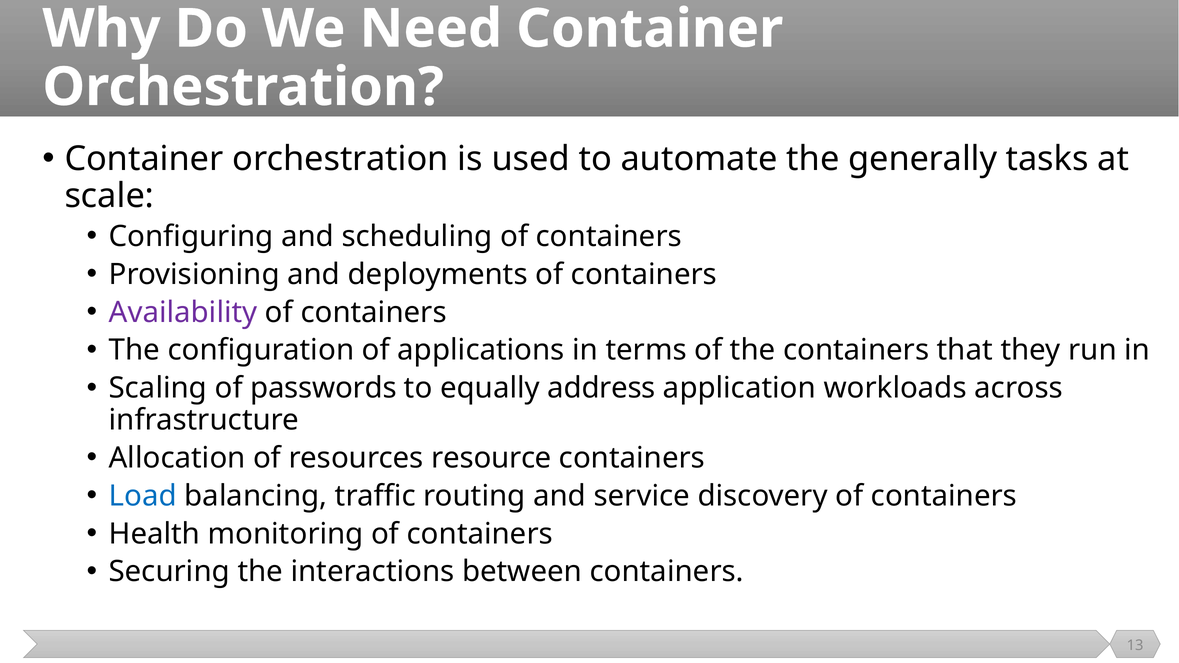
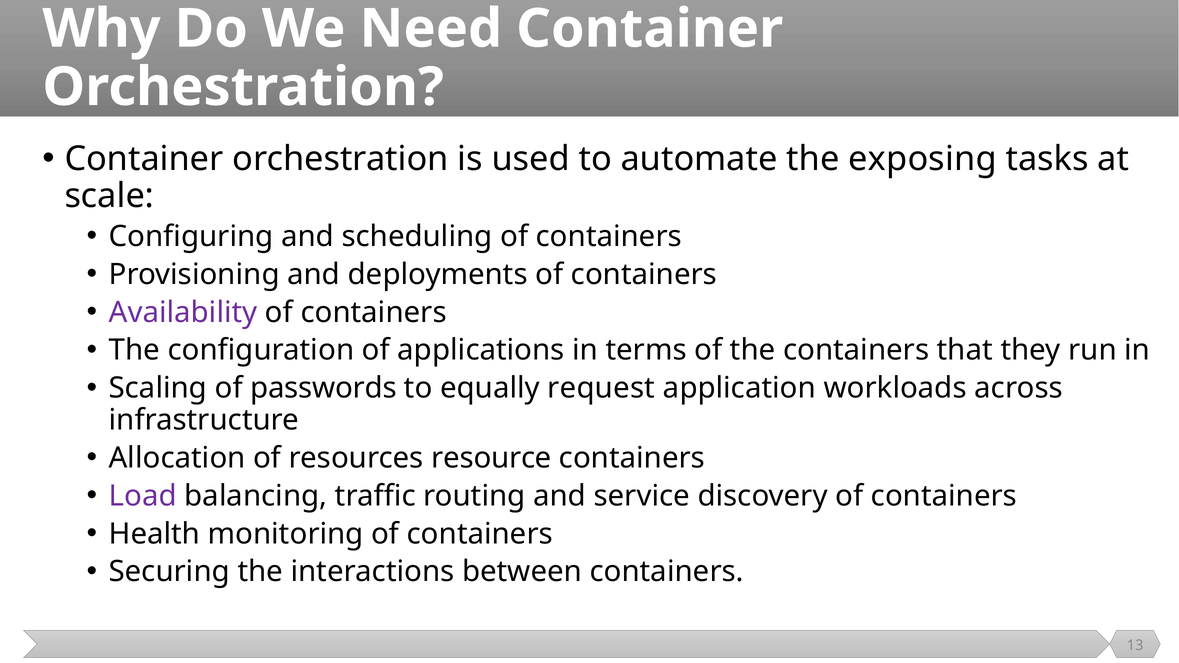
generally: generally -> exposing (923, 159)
address: address -> request (601, 388)
Load colour: blue -> purple (143, 496)
